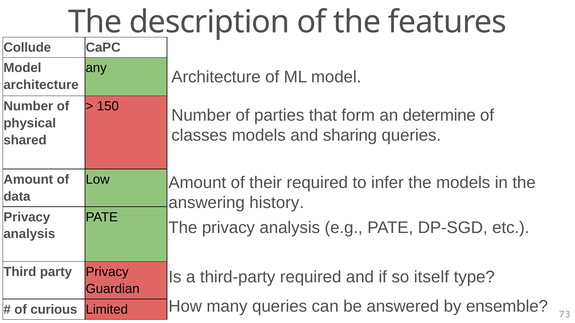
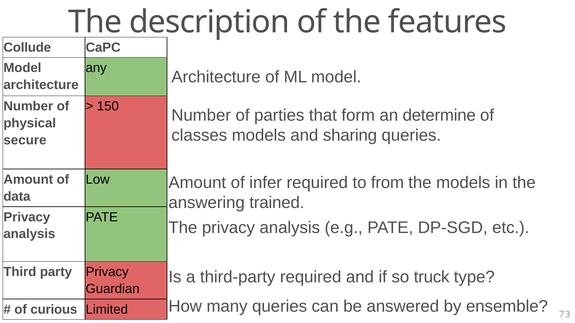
shared: shared -> secure (25, 140)
their: their -> infer (266, 183)
infer: infer -> from (388, 183)
history: history -> trained (277, 203)
itself: itself -> truck (432, 277)
